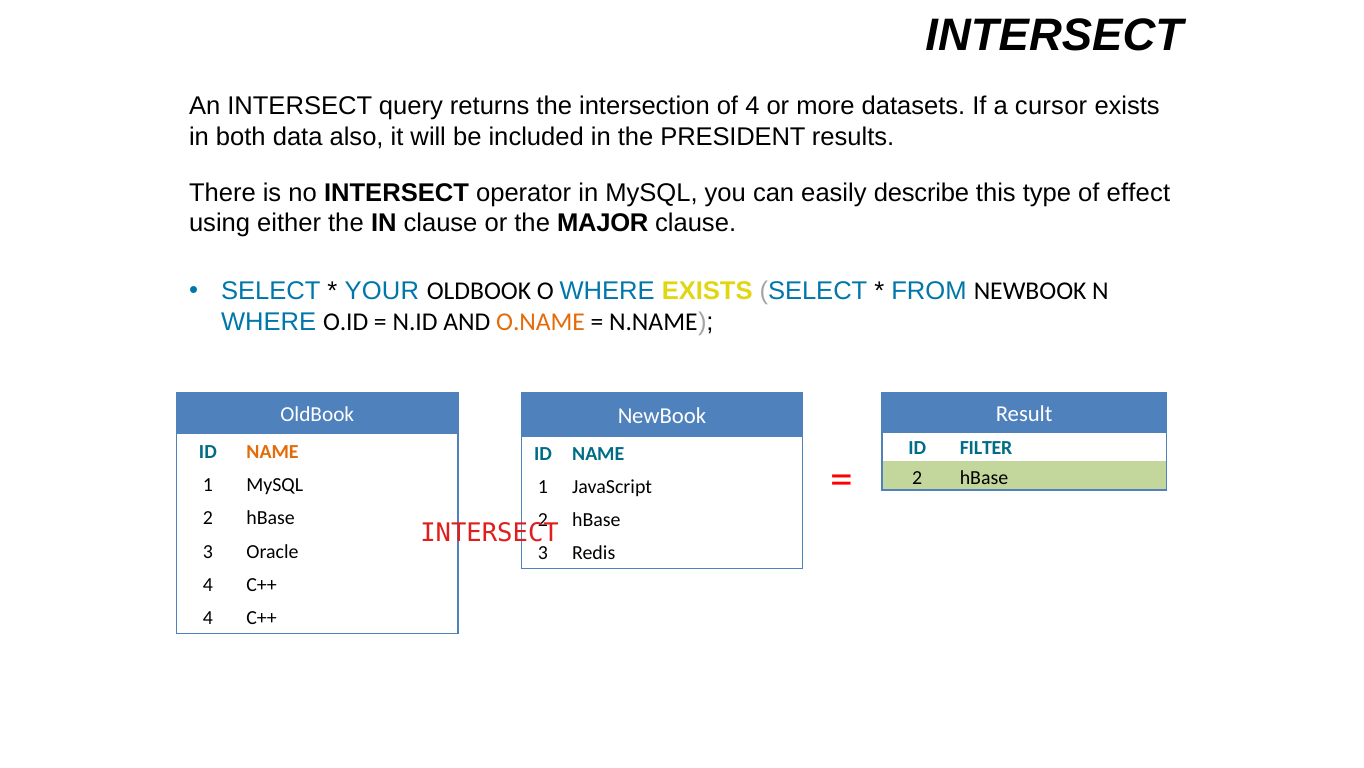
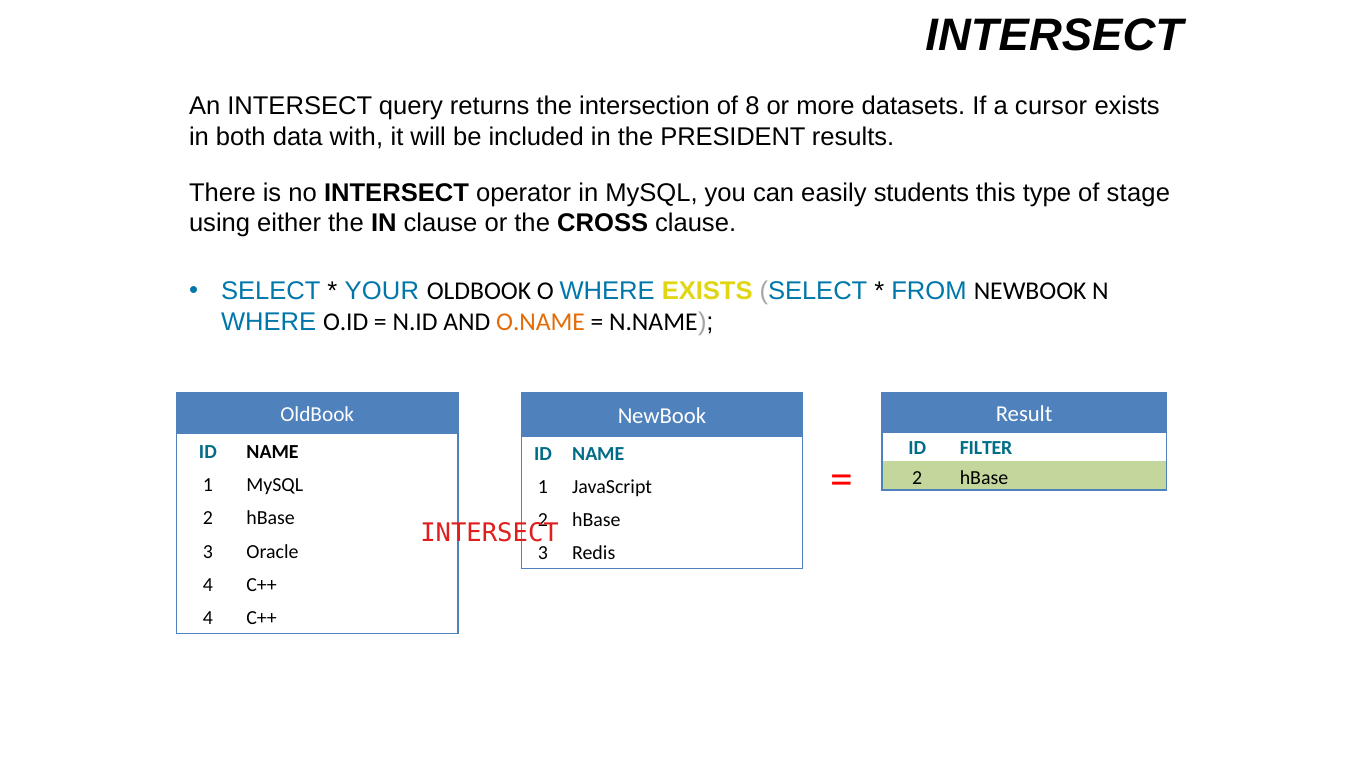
of 4: 4 -> 8 (752, 106)
also: also -> with (356, 137)
describe: describe -> students (921, 193)
effect: effect -> stage (1138, 193)
MAJOR: MAJOR -> CROSS (603, 223)
NAME colour: orange -> black (273, 452)
